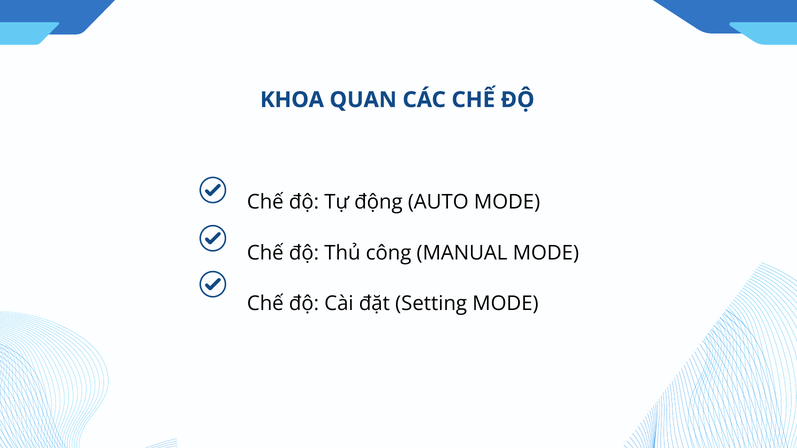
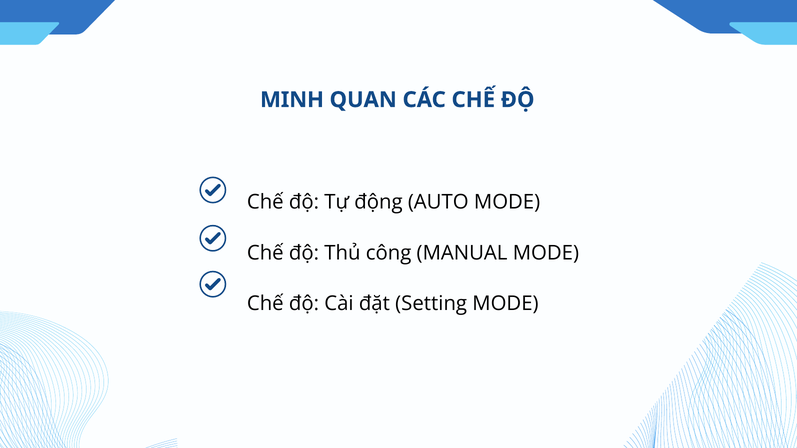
KHOA: KHOA -> MINH (292, 100)
